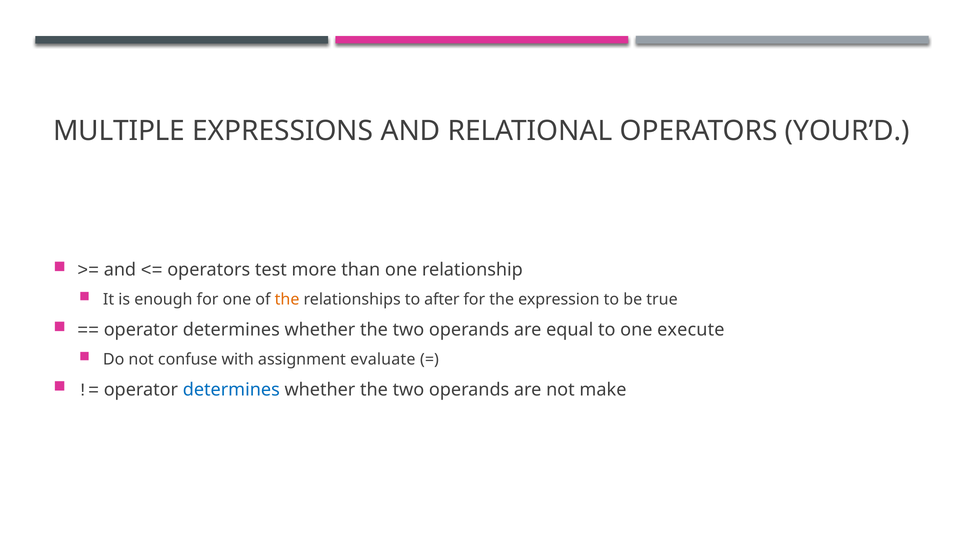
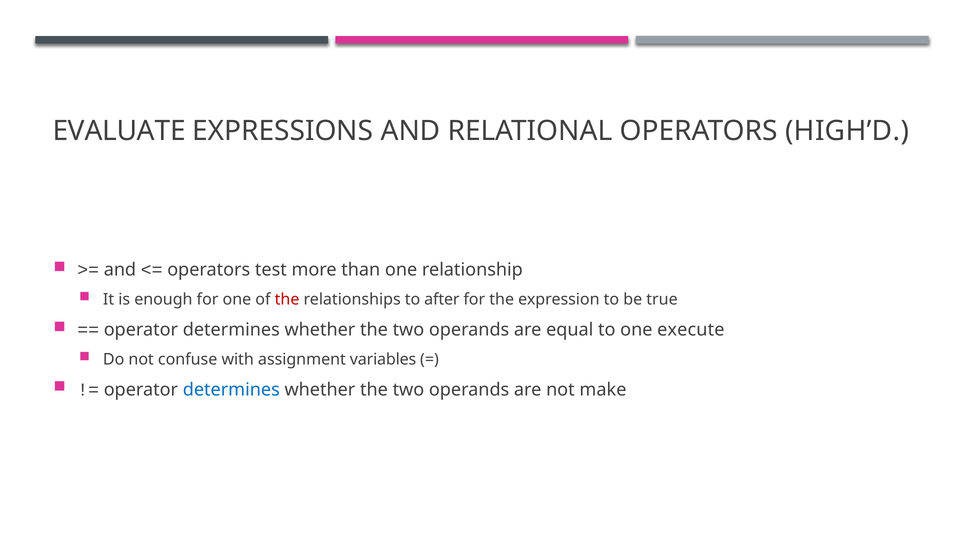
MULTIPLE: MULTIPLE -> EVALUATE (119, 131)
YOUR’D: YOUR’D -> HIGH’D (847, 131)
the colour: orange -> red (287, 300)
evaluate: evaluate -> variables (383, 360)
